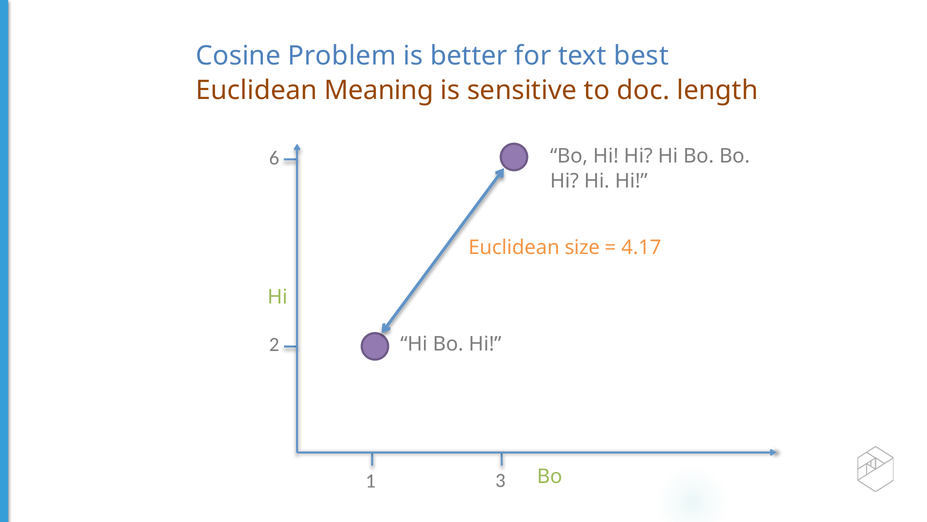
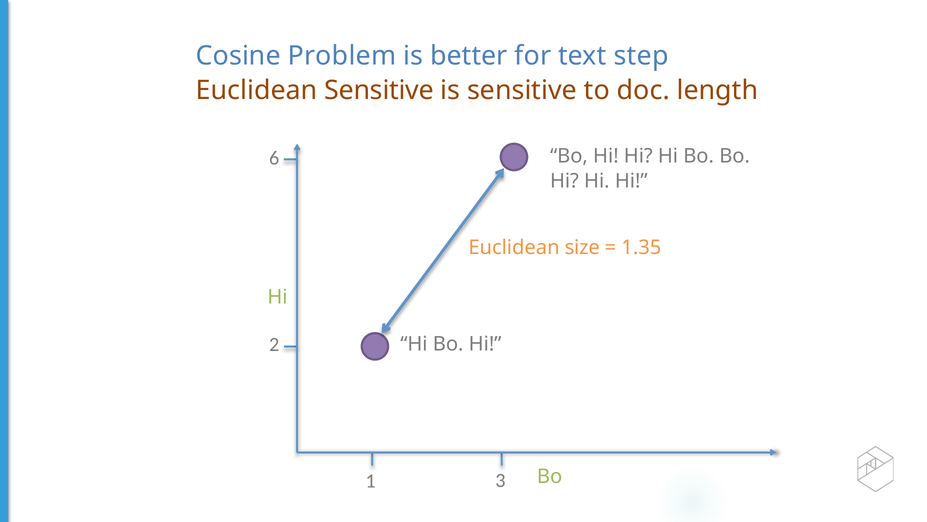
best: best -> step (641, 56)
Euclidean Meaning: Meaning -> Sensitive (379, 90)
4.17: 4.17 -> 1.35 (641, 247)
